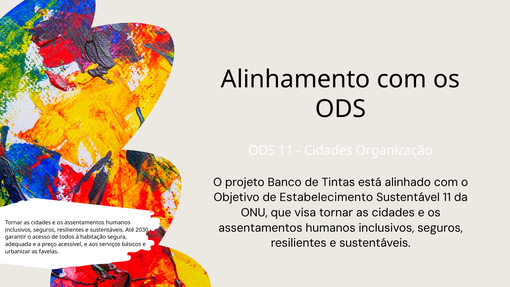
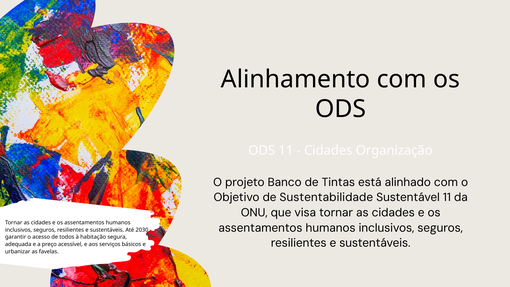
Estabelecimento: Estabelecimento -> Sustentabilidade (326, 197)
